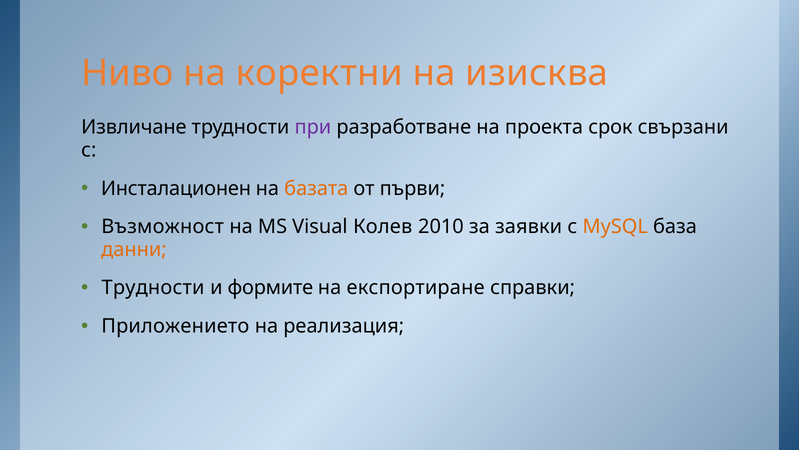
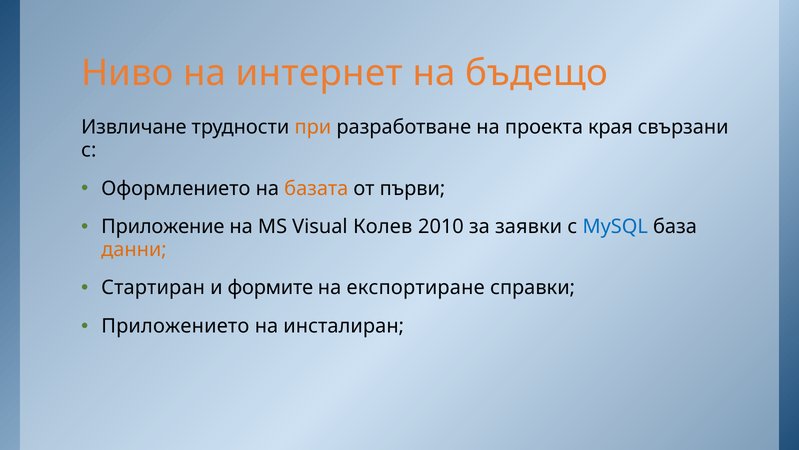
коректни: коректни -> интернет (319, 73)
изисква: изисква -> бъдещо (537, 73)
при colour: purple -> orange (313, 127)
срок: срок -> края (610, 127)
Инсталационен: Инсталационен -> Оформлението (176, 188)
Възможност: Възможност -> Приложение (163, 227)
MySQL colour: orange -> blue (615, 227)
Трудности: Трудности -> Стартиран (153, 288)
реализация: реализация -> инсталиран (344, 326)
